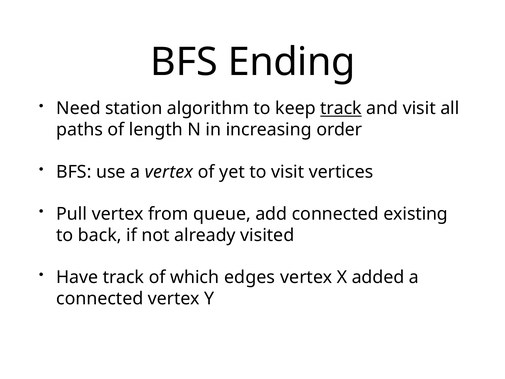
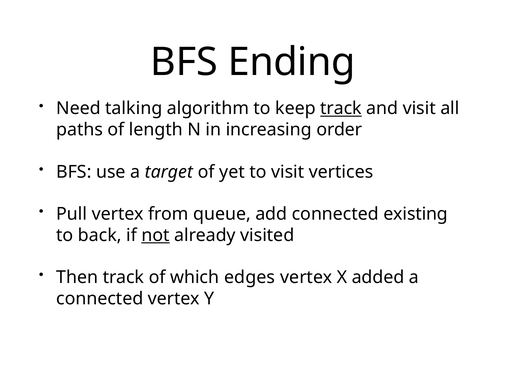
station: station -> talking (134, 108)
a vertex: vertex -> target (169, 172)
not underline: none -> present (156, 235)
Have: Have -> Then (77, 277)
